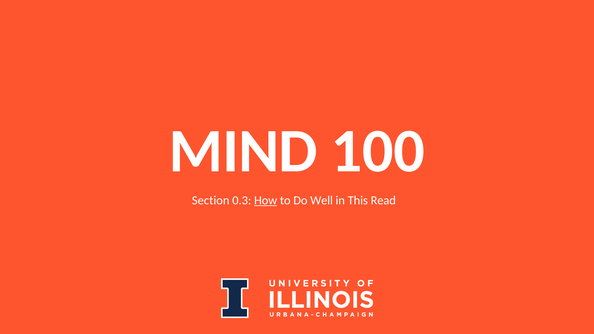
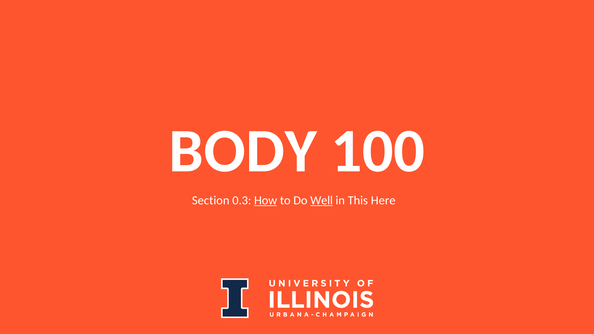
MIND: MIND -> BODY (243, 151)
Well underline: none -> present (322, 200)
Read: Read -> Here (383, 200)
